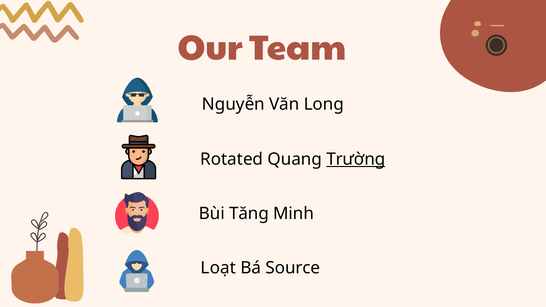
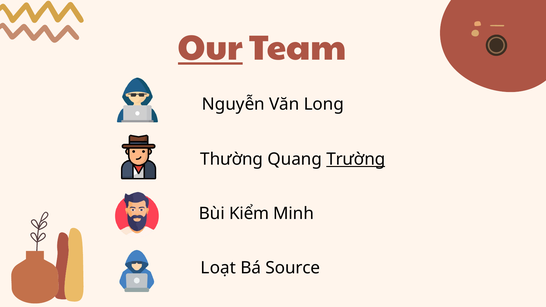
Our underline: none -> present (210, 48)
Rotated: Rotated -> Thường (232, 159)
Tăng: Tăng -> Kiểm (249, 214)
